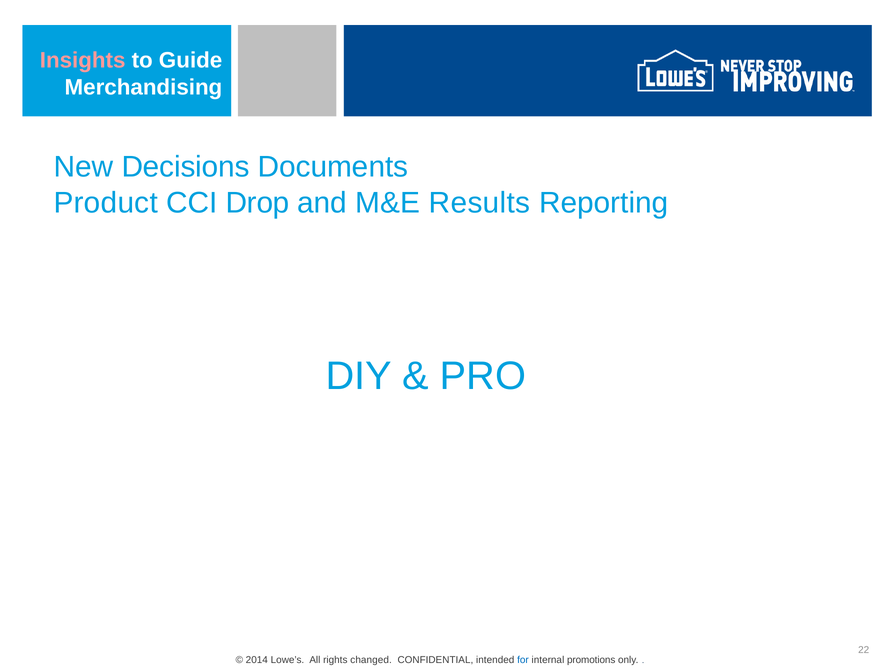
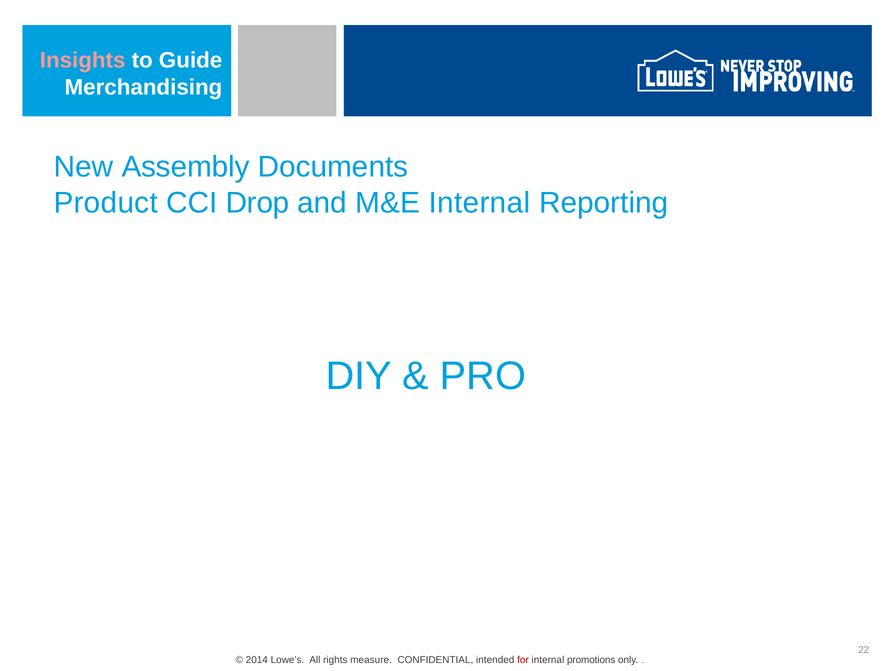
Decisions: Decisions -> Assembly (186, 167)
M&E Results: Results -> Internal (479, 203)
changed: changed -> measure (371, 660)
for colour: blue -> red (523, 660)
